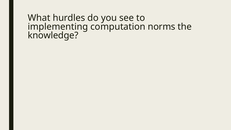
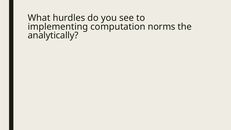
knowledge: knowledge -> analytically (53, 35)
